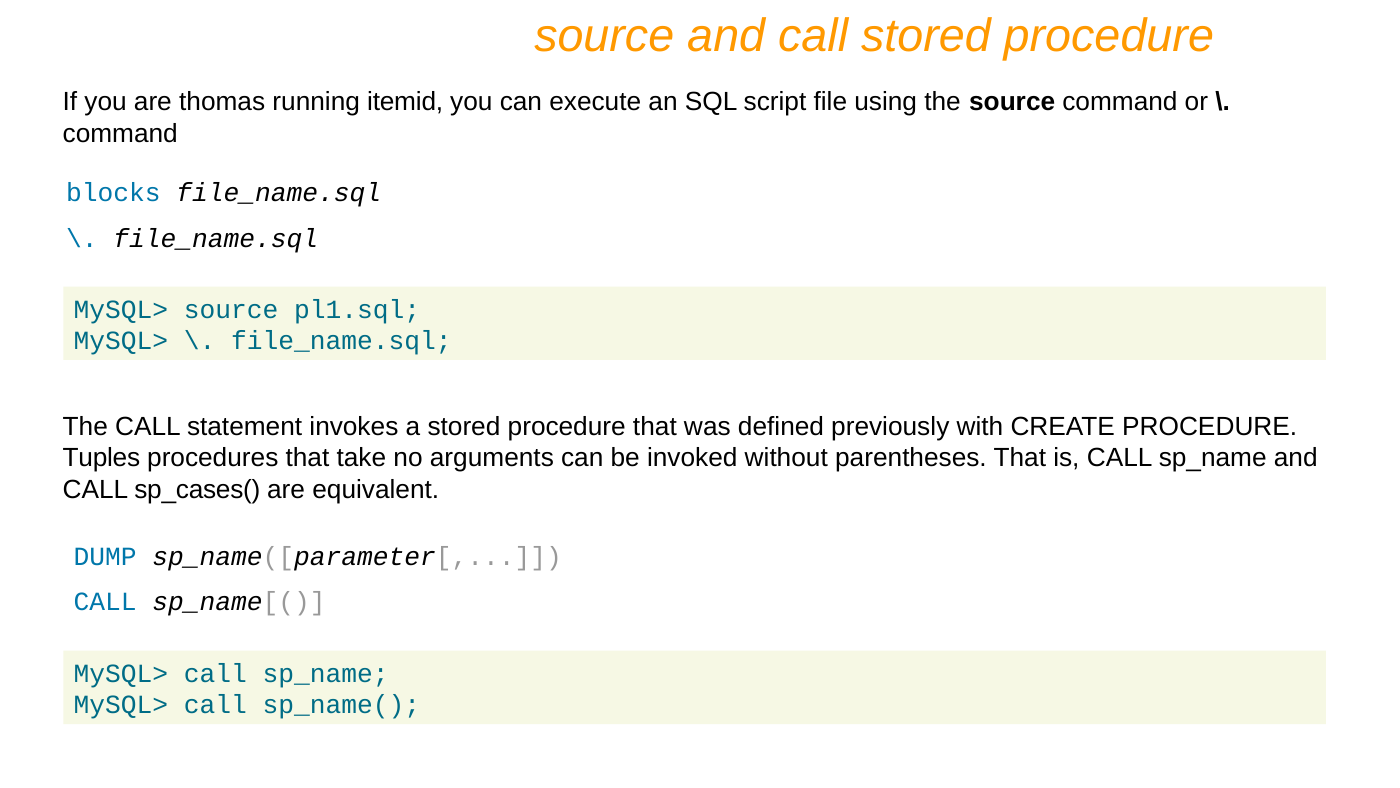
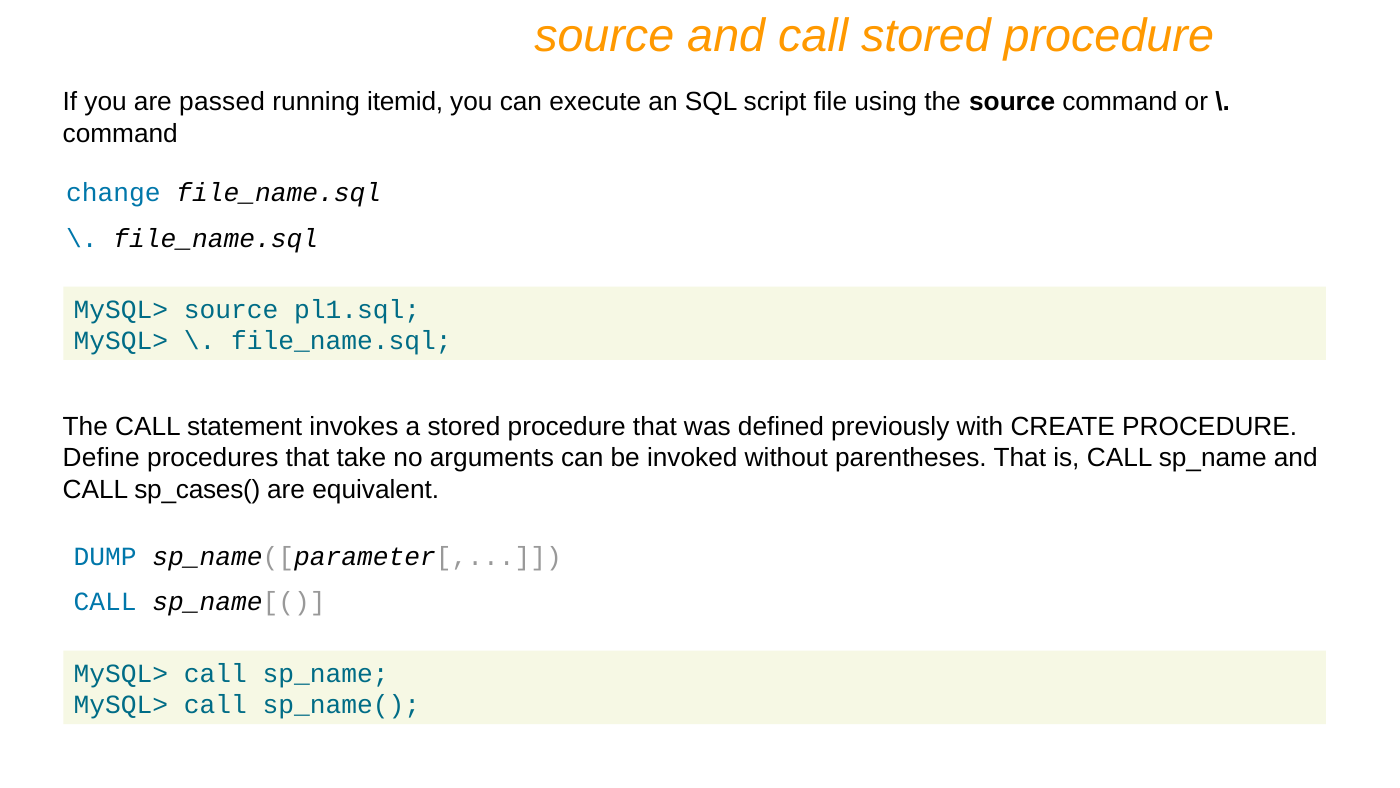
thomas: thomas -> passed (222, 102)
blocks: blocks -> change (113, 193)
Tuples: Tuples -> Define (101, 458)
